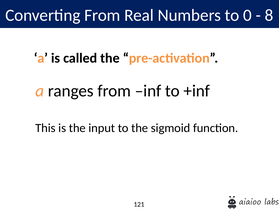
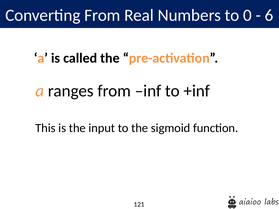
8: 8 -> 6 (269, 15)
